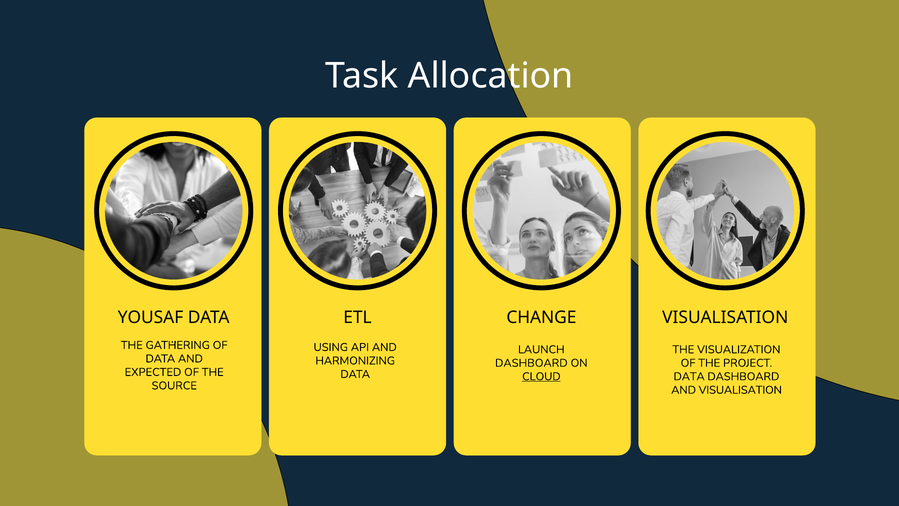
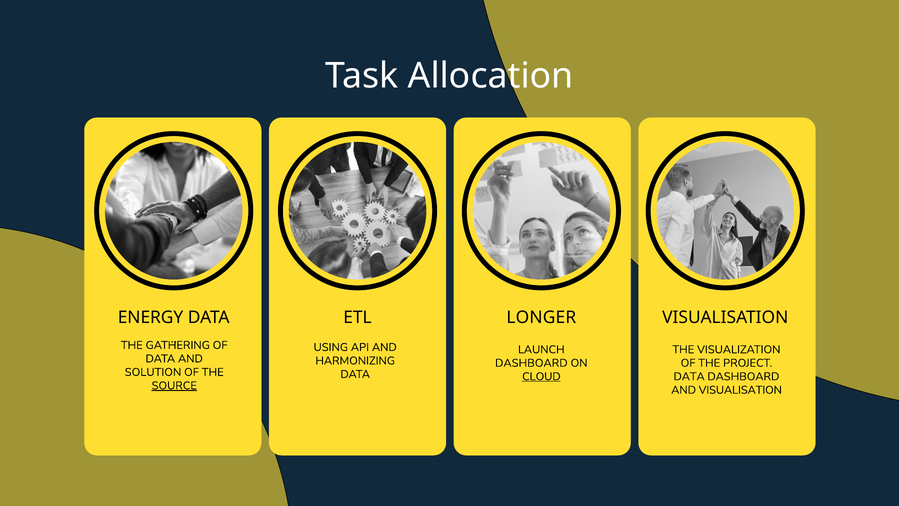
YOUSAF: YOUSAF -> ENERGY (151, 317)
CHANGE: CHANGE -> LONGER (541, 317)
EXPECTED: EXPECTED -> SOLUTION (153, 372)
SOURCE underline: none -> present (174, 385)
